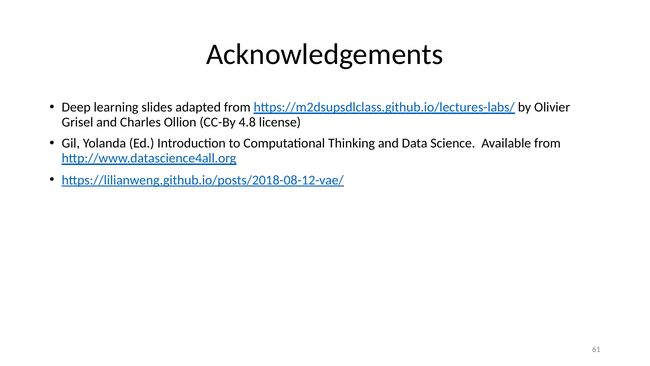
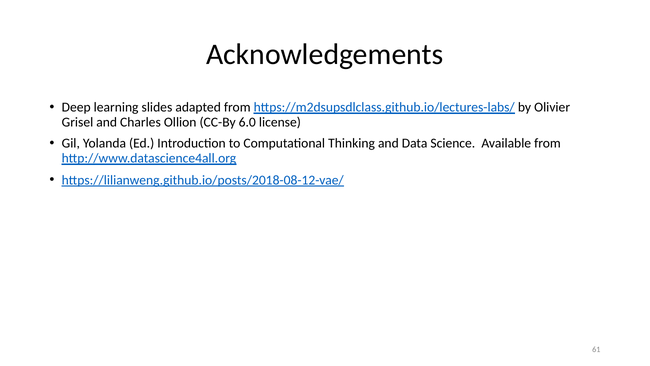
4.8: 4.8 -> 6.0 (247, 122)
